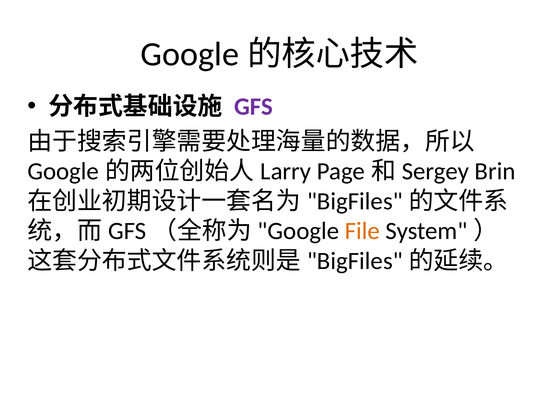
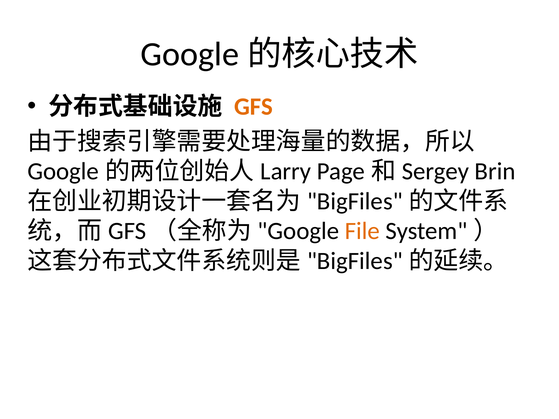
GFS colour: purple -> orange (253, 107)
